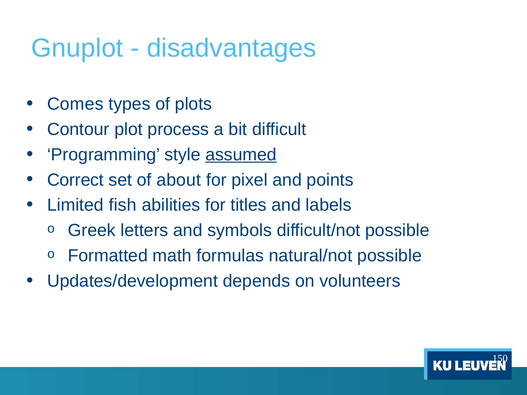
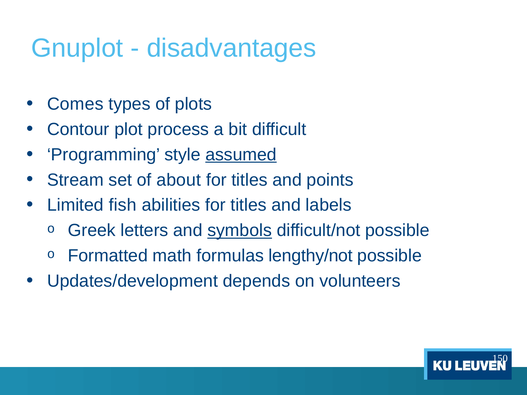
Correct: Correct -> Stream (75, 180)
pixel: pixel -> titles (250, 180)
symbols underline: none -> present (240, 231)
natural/not: natural/not -> lengthy/not (311, 256)
